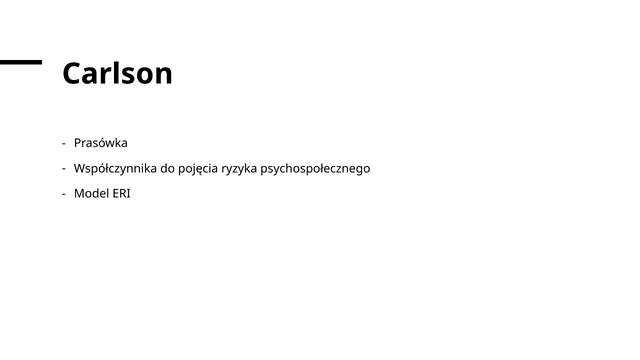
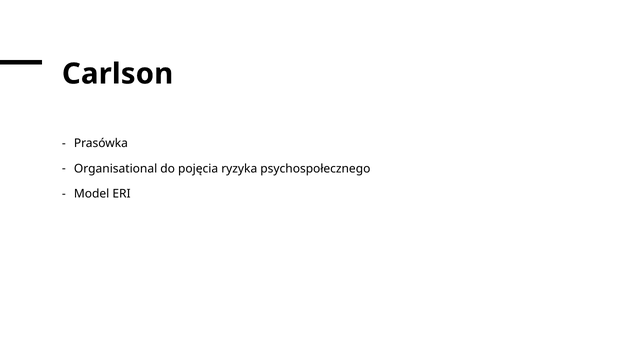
Współczynnika: Współczynnika -> Organisational (116, 169)
